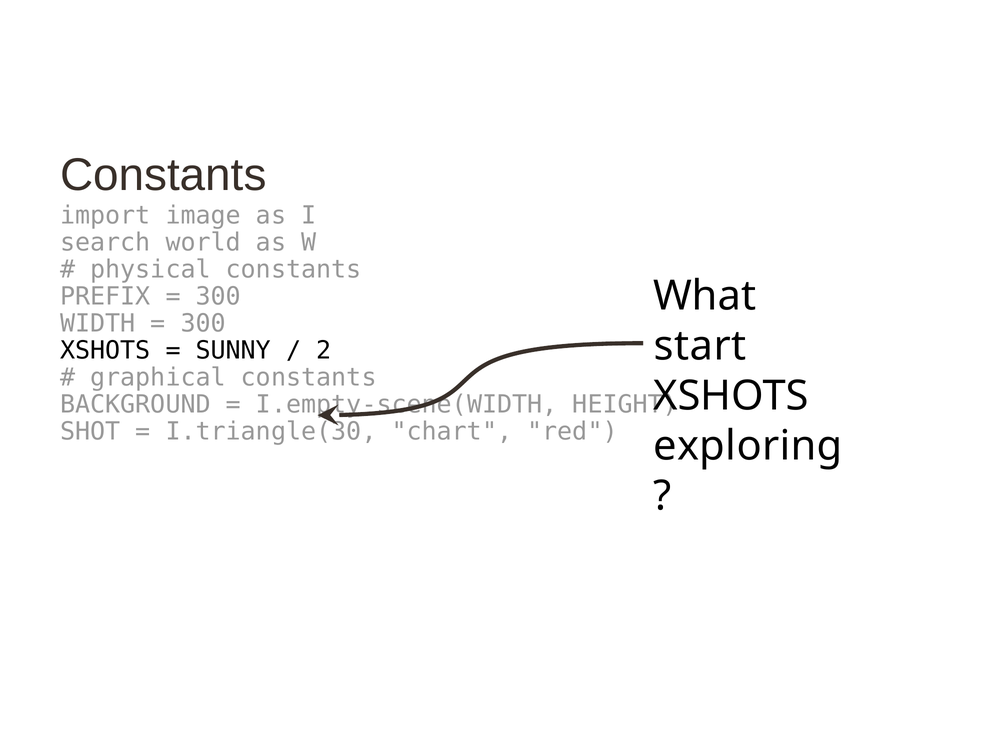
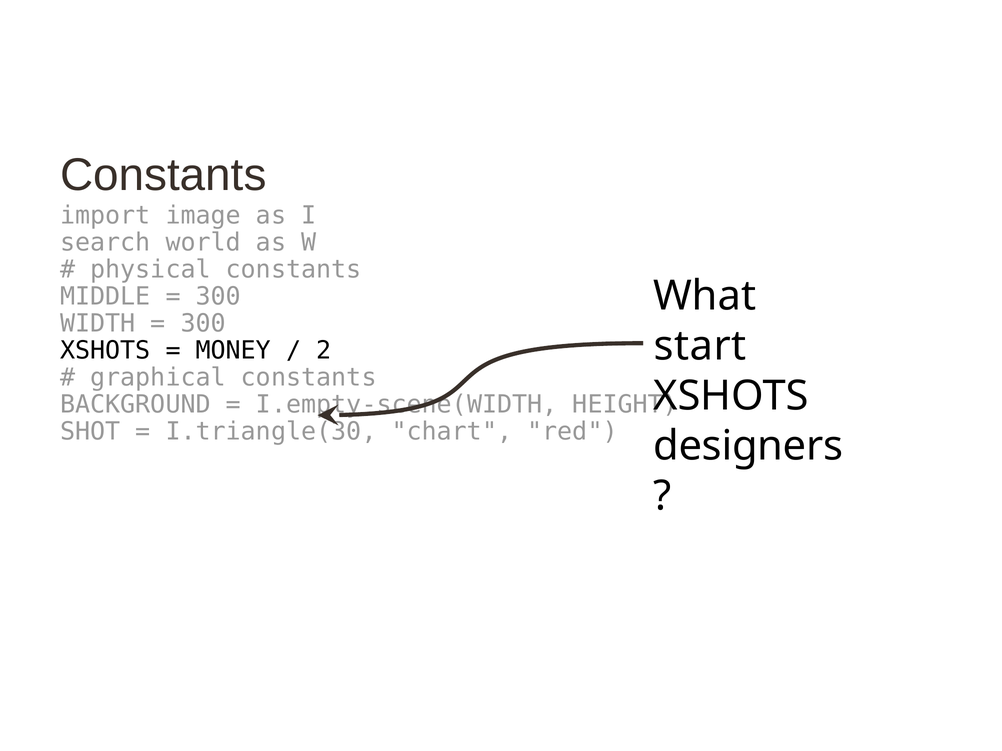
PREFIX: PREFIX -> MIDDLE (105, 297)
SUNNY: SUNNY -> MONEY (233, 351)
exploring: exploring -> designers (748, 446)
